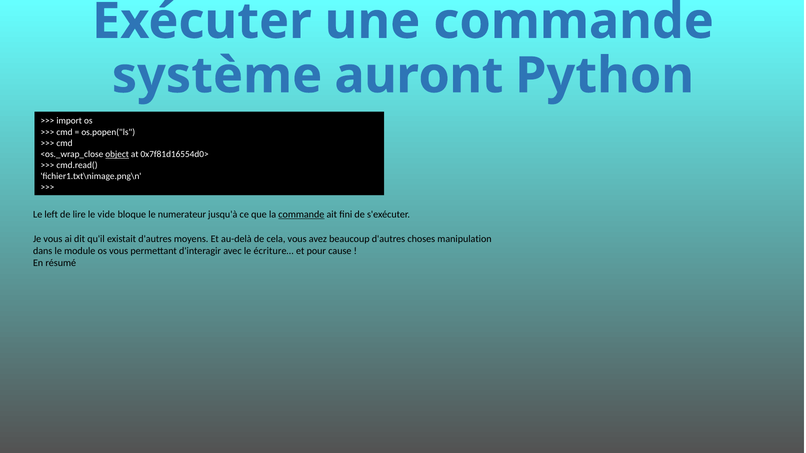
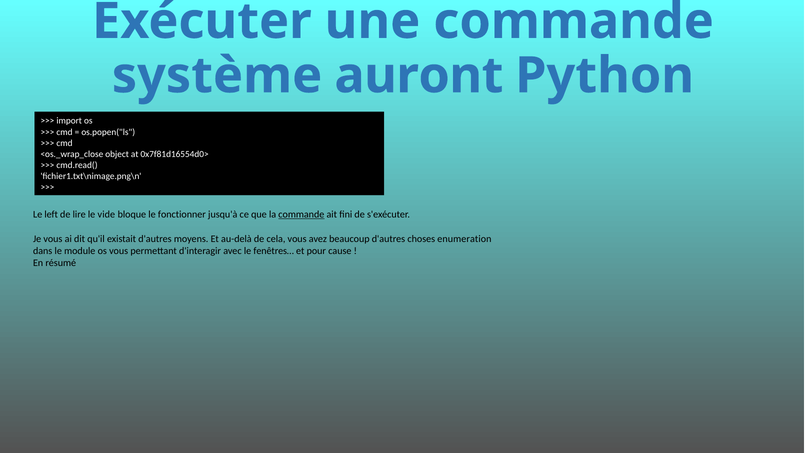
object underline: present -> none (117, 154)
numerateur: numerateur -> fonctionner (182, 215)
manipulation: manipulation -> enumeration (464, 239)
écriture…: écriture… -> fenêtres… (274, 251)
